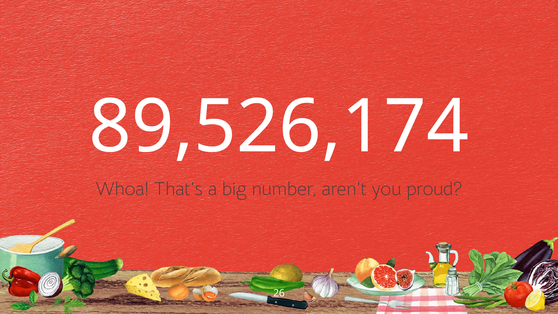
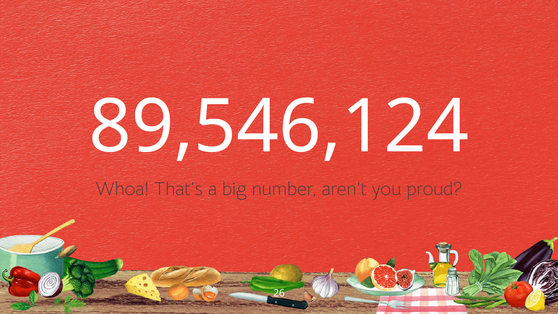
89,526,174: 89,526,174 -> 89,546,124 (279, 127)
